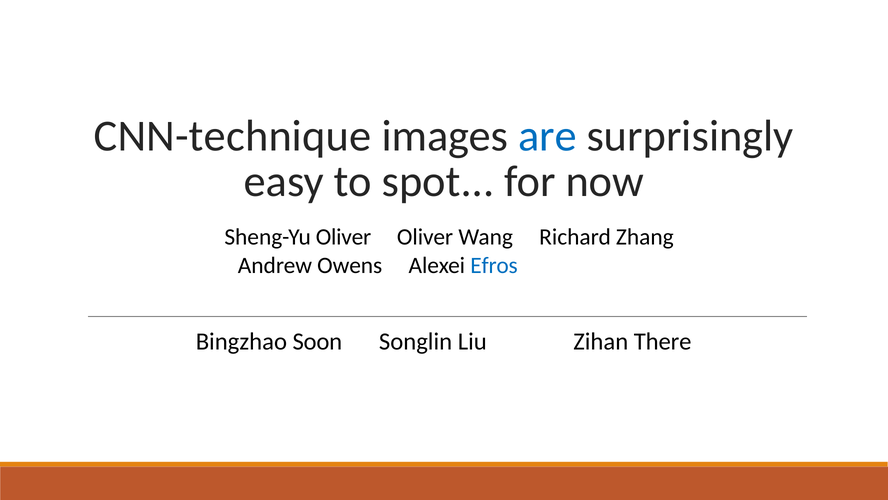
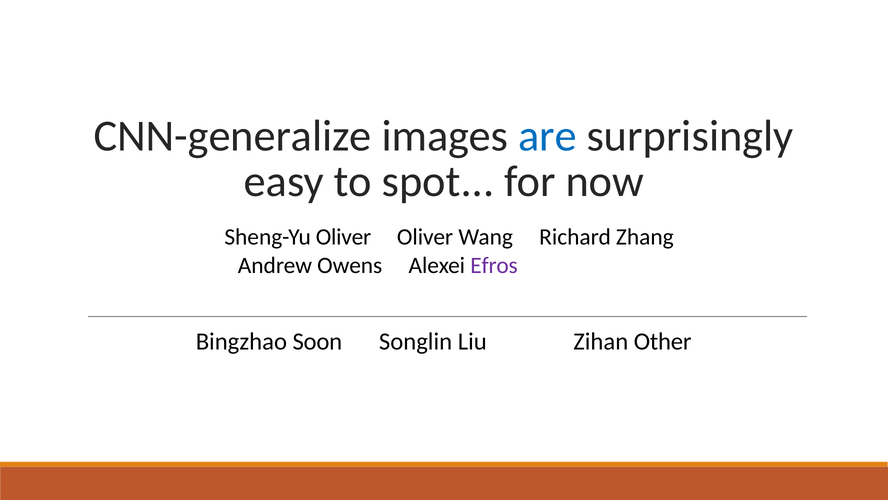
CNN-technique: CNN-technique -> CNN-generalize (233, 136)
Efros colour: blue -> purple (494, 265)
There: There -> Other (663, 341)
